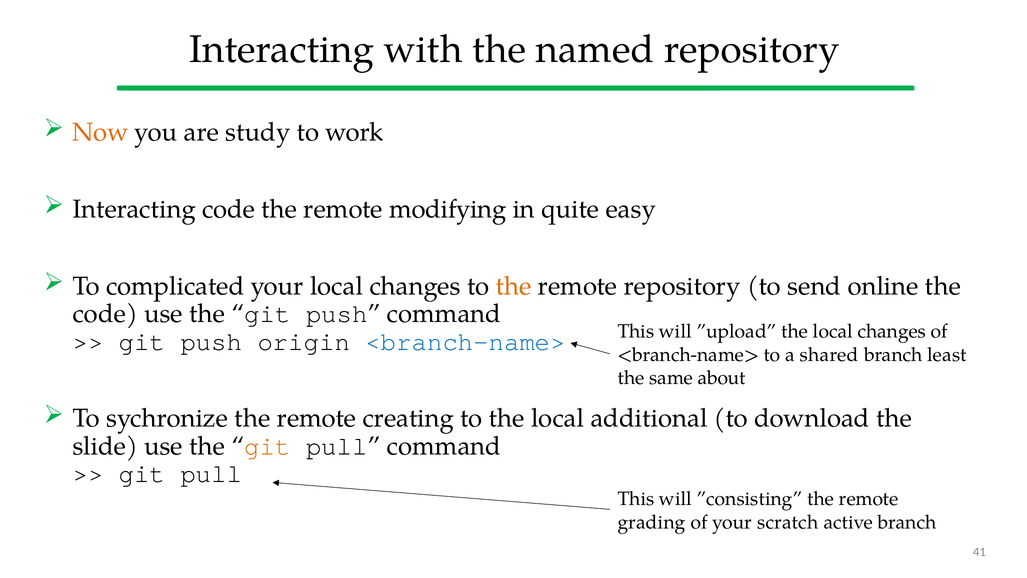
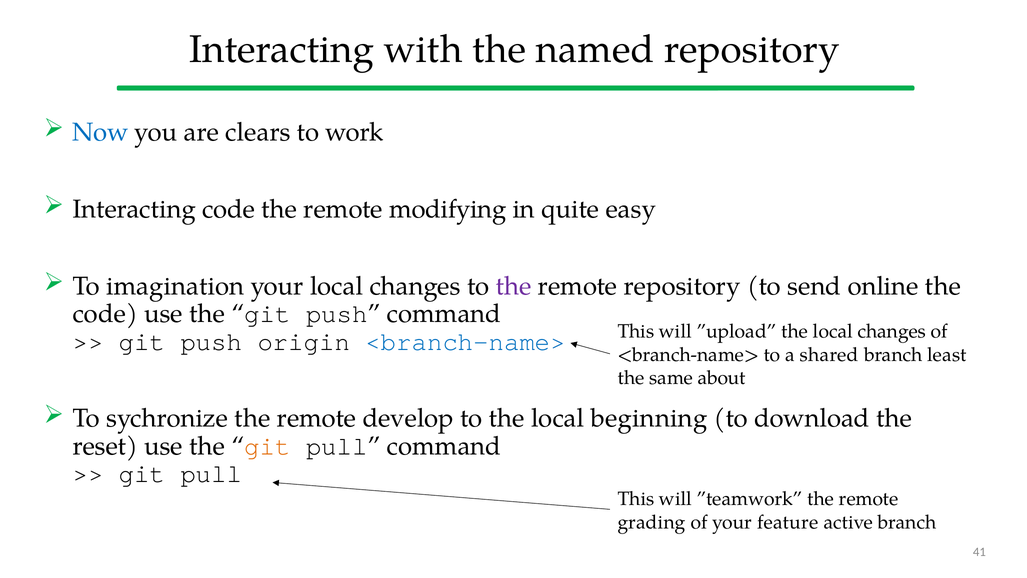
Now colour: orange -> blue (100, 132)
study: study -> clears (258, 132)
complicated: complicated -> imagination (175, 286)
the colour: orange -> purple (513, 286)
creating: creating -> develop (408, 418)
additional: additional -> beginning (649, 418)
slide: slide -> reset (105, 446)
”consisting: ”consisting -> ”teamwork (749, 499)
scratch: scratch -> feature (788, 522)
